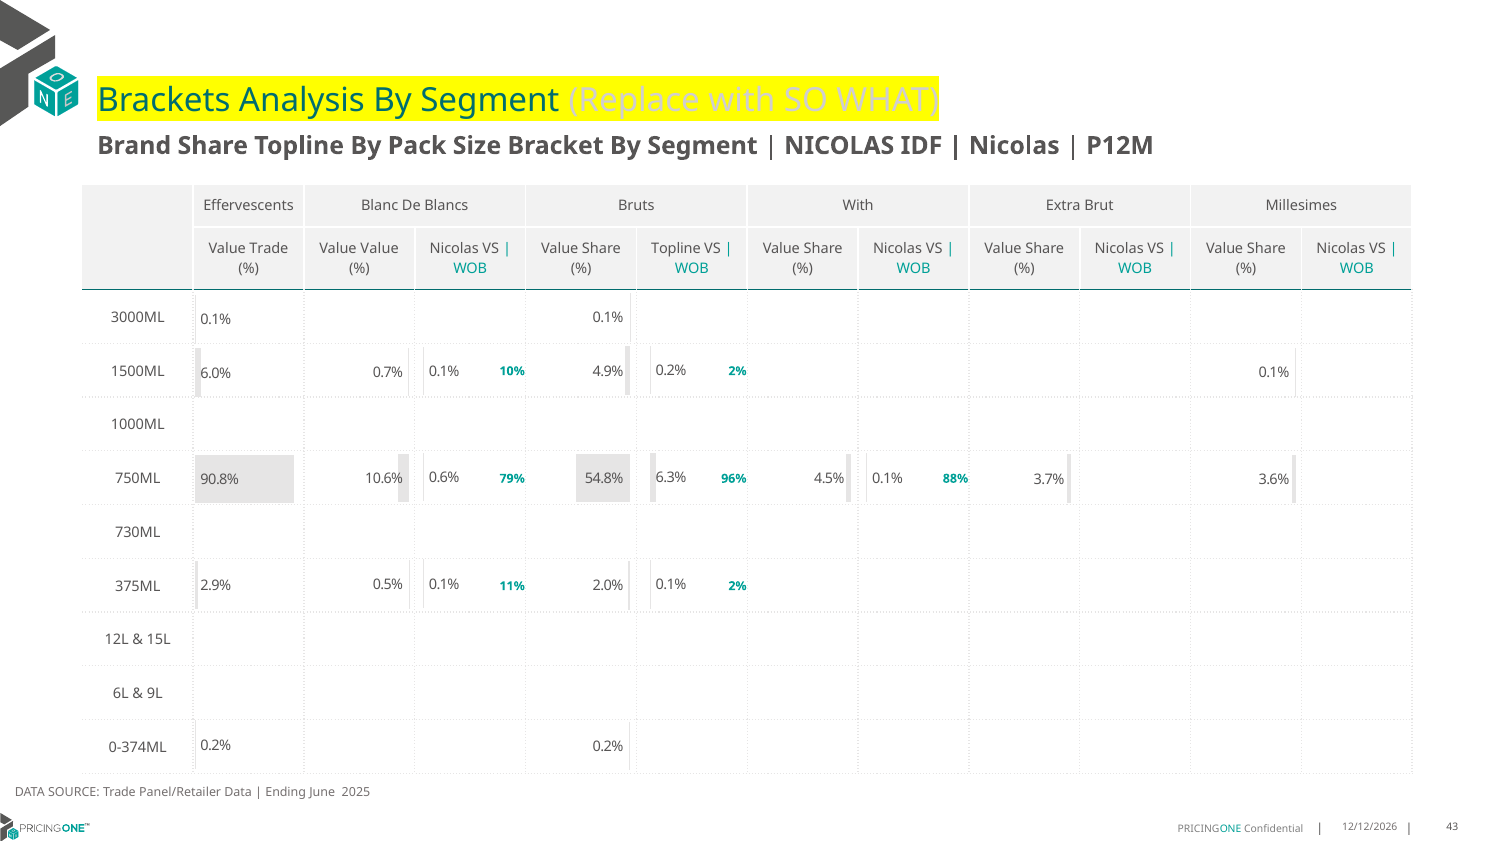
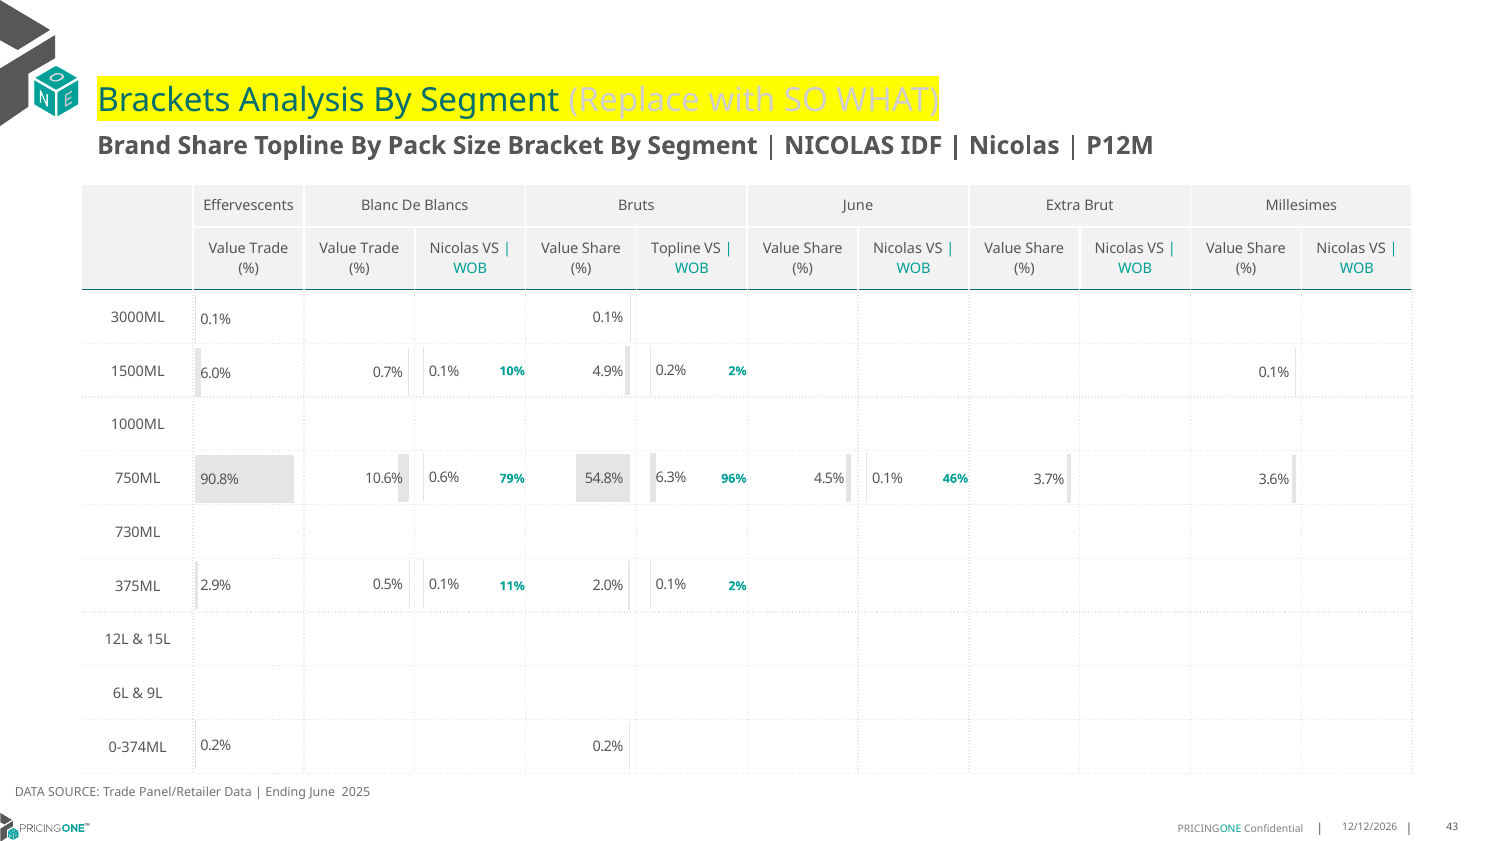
Bruts With: With -> June (858, 206)
Value: Value -> Trade (380, 249)
88%: 88% -> 46% (956, 479)
